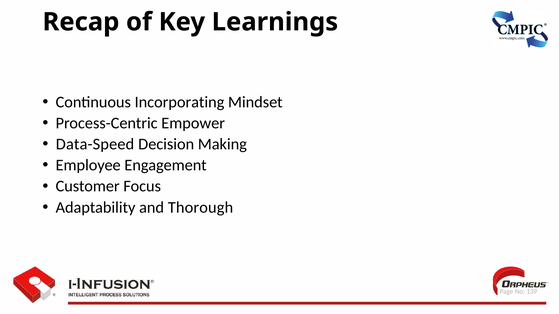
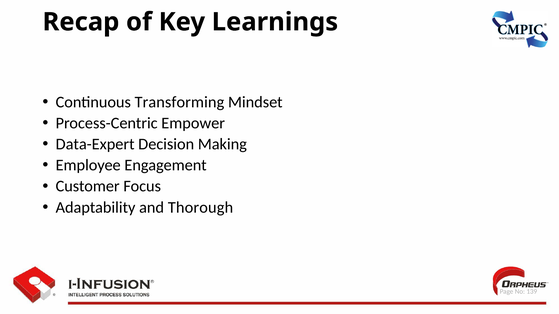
Incorporating: Incorporating -> Transforming (179, 102)
Data-Speed: Data-Speed -> Data-Expert (95, 144)
